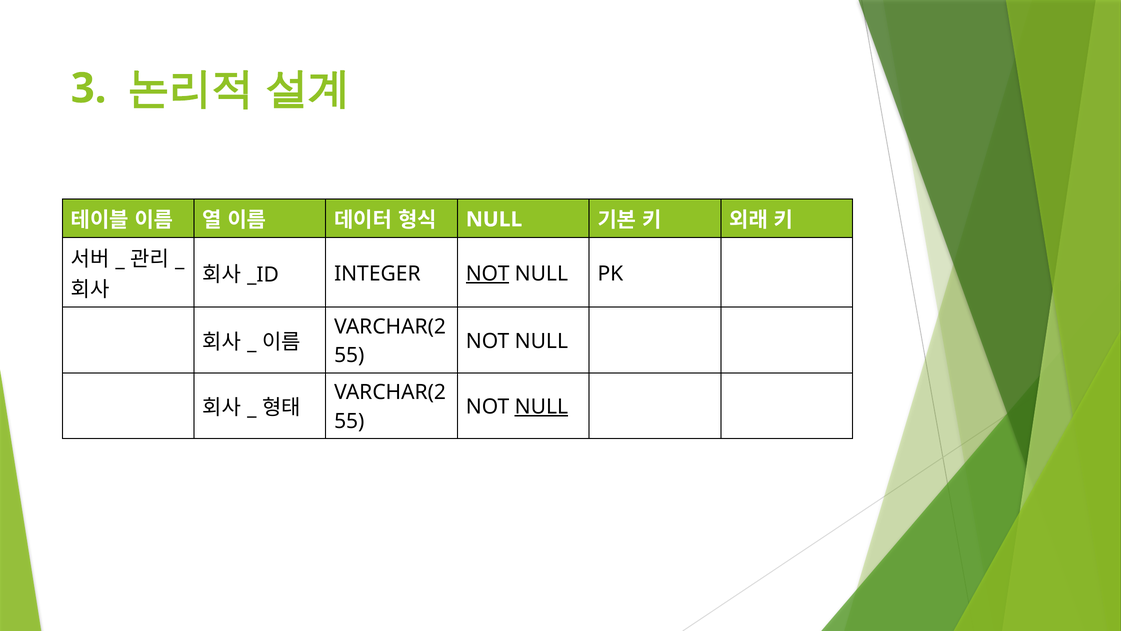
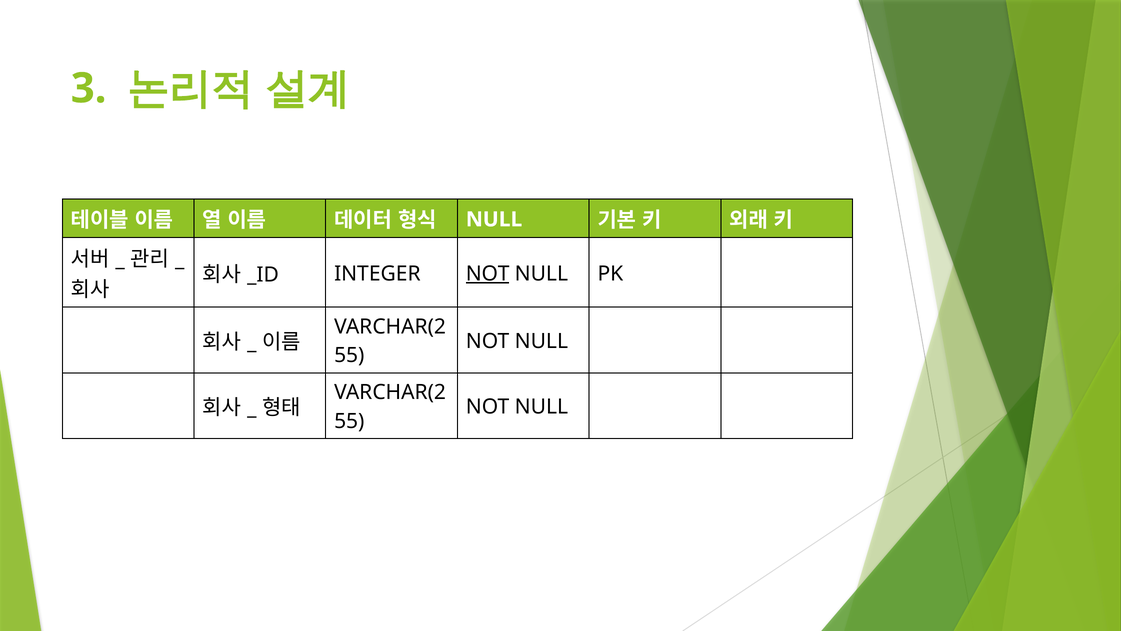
NULL underline: present -> none (541, 407)
